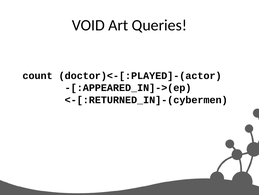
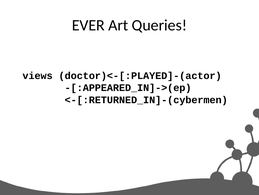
VOID: VOID -> EVER (88, 25)
count: count -> views (38, 75)
